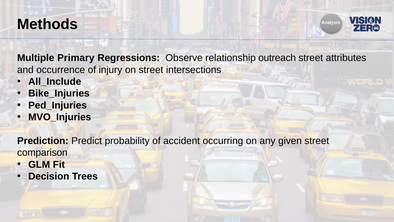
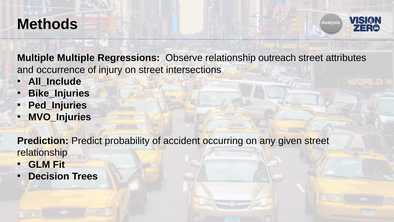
Multiple Primary: Primary -> Multiple (76, 58)
comparison: comparison -> relationship (42, 152)
